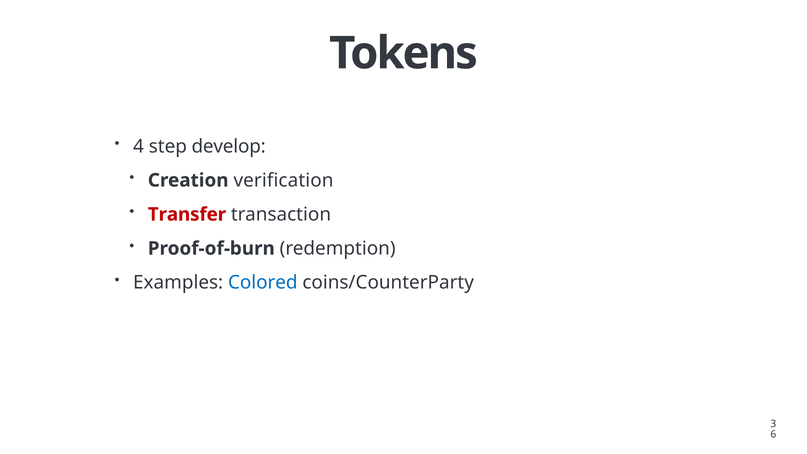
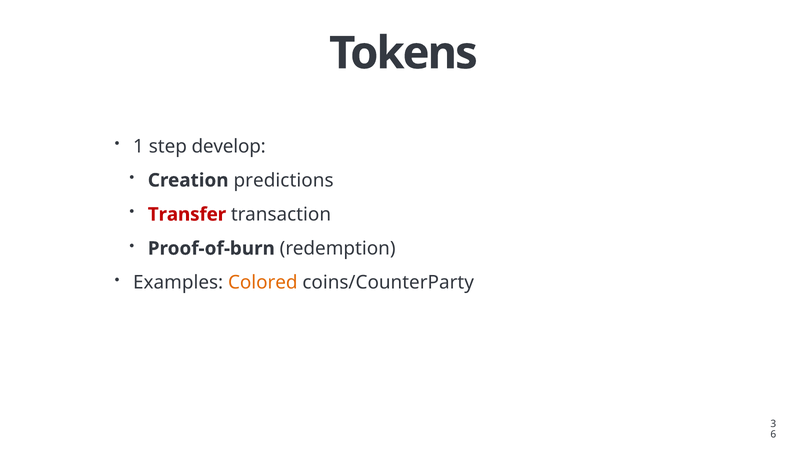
4: 4 -> 1 (138, 146)
verification: verification -> predictions (284, 180)
Colored colour: blue -> orange (263, 283)
